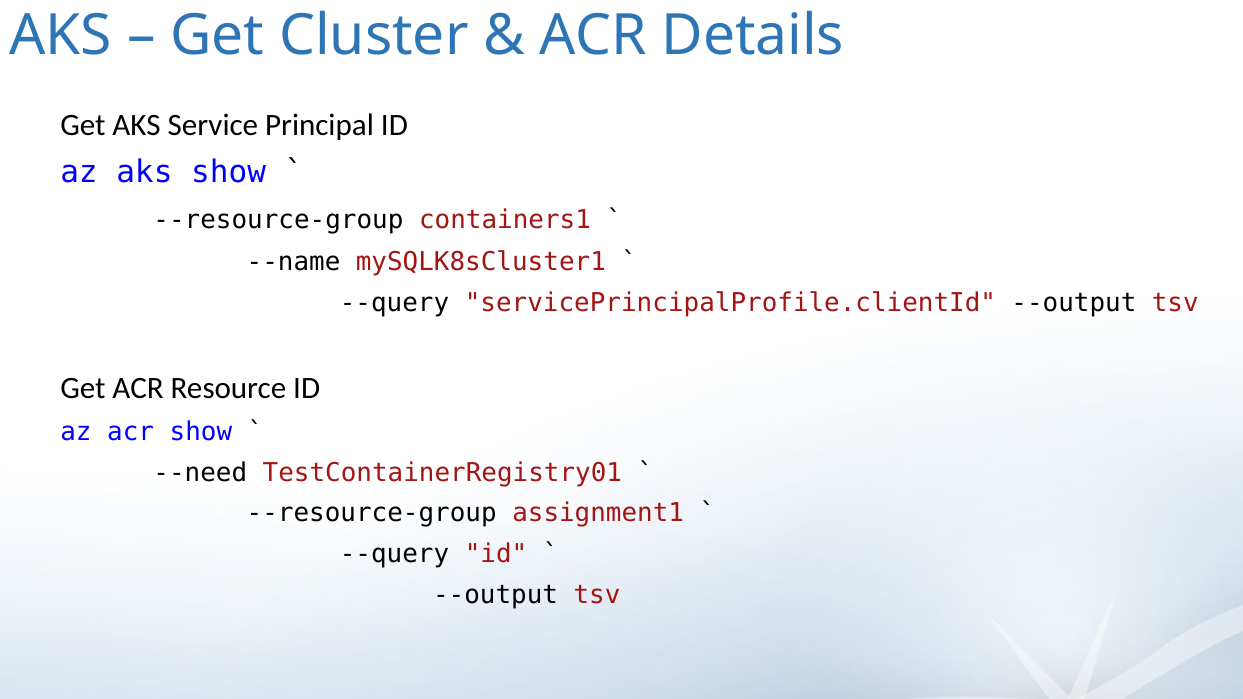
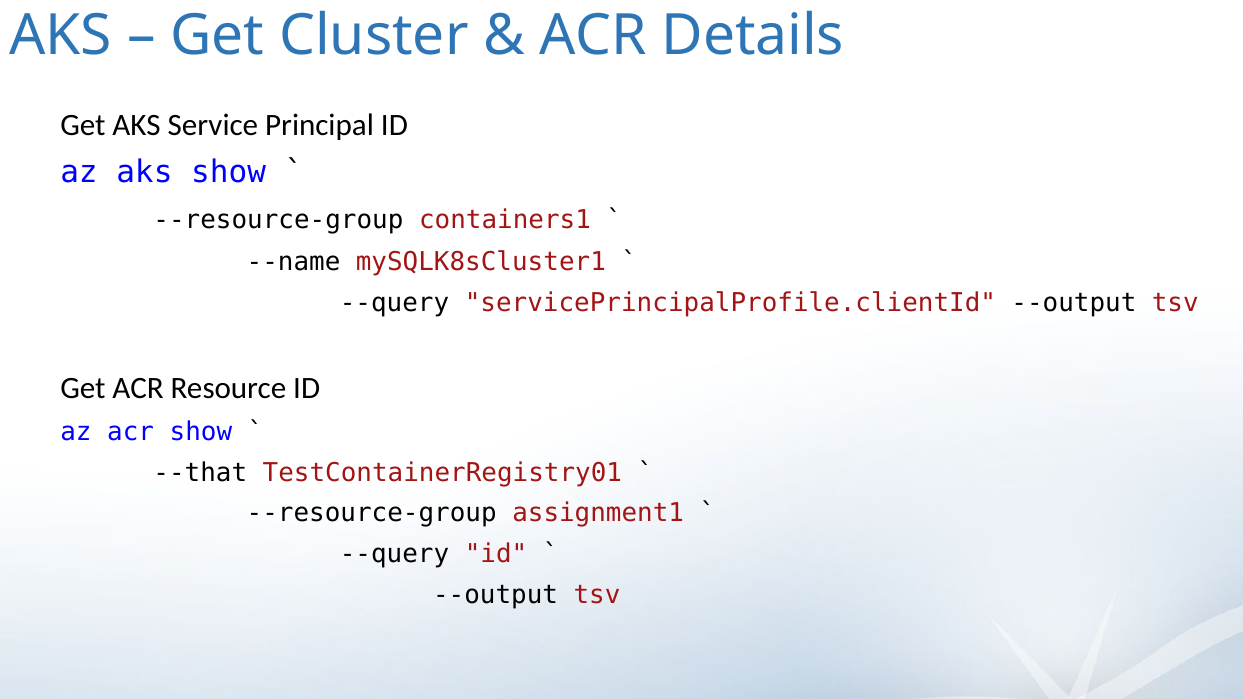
--need: --need -> --that (200, 473)
